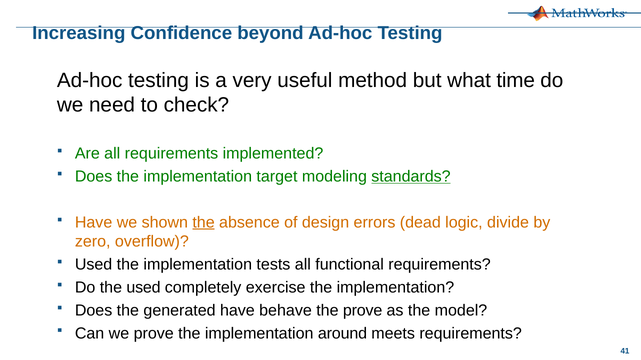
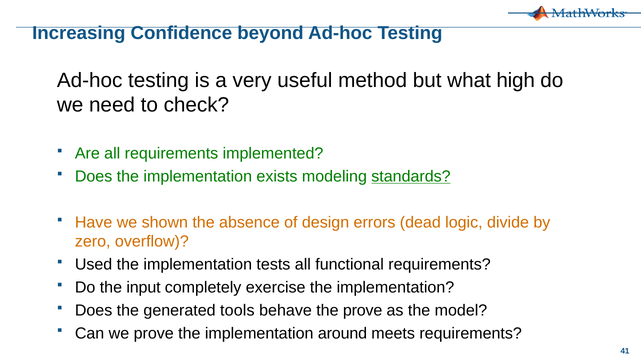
time: time -> high (516, 80)
target: target -> exists (277, 177)
the underline: present -> none (204, 223)
the used: used -> input (144, 288)
generated have: have -> tools (237, 311)
